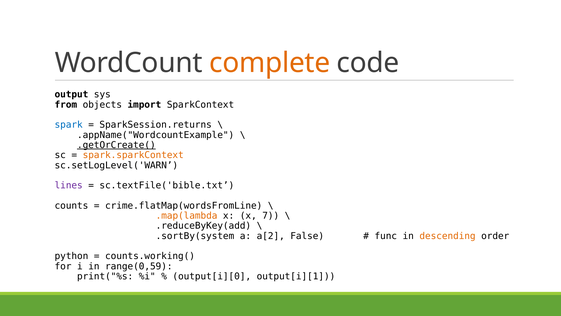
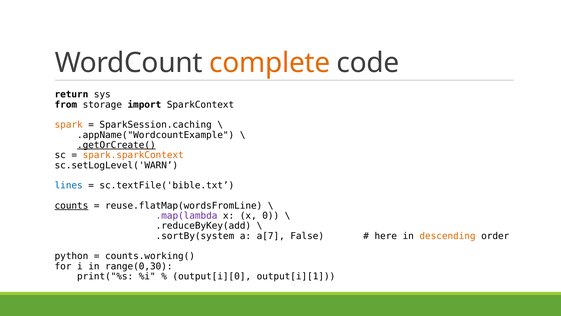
output: output -> return (71, 94)
objects: objects -> storage (102, 104)
spark colour: blue -> orange (69, 125)
SparkSession.returns: SparkSession.returns -> SparkSession.caching (156, 125)
lines colour: purple -> blue (69, 185)
counts underline: none -> present (71, 205)
crime.flatMap(wordsFromLine: crime.flatMap(wordsFromLine -> reuse.flatMap(wordsFromLine (184, 205)
.map(lambda colour: orange -> purple (187, 215)
7: 7 -> 0 (271, 215)
a[2: a[2 -> a[7 (271, 236)
func: func -> here (386, 236)
range(0,59: range(0,59 -> range(0,30 (139, 266)
